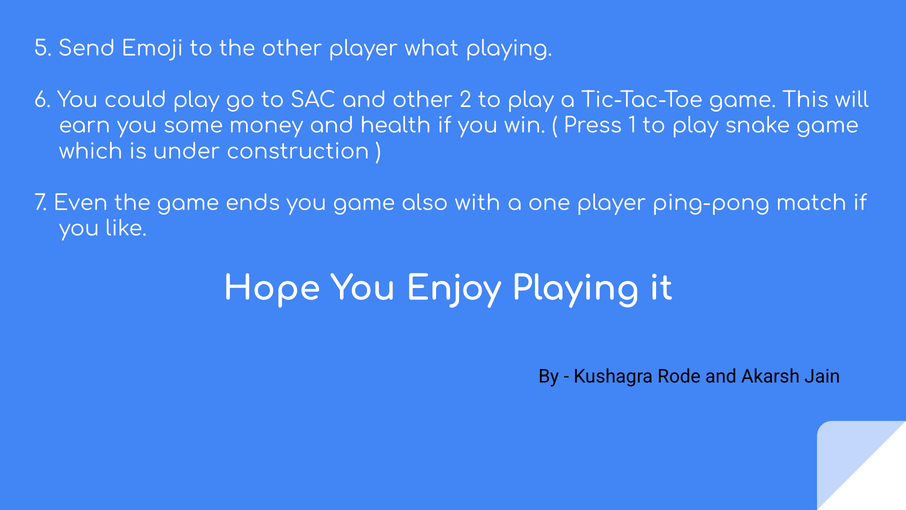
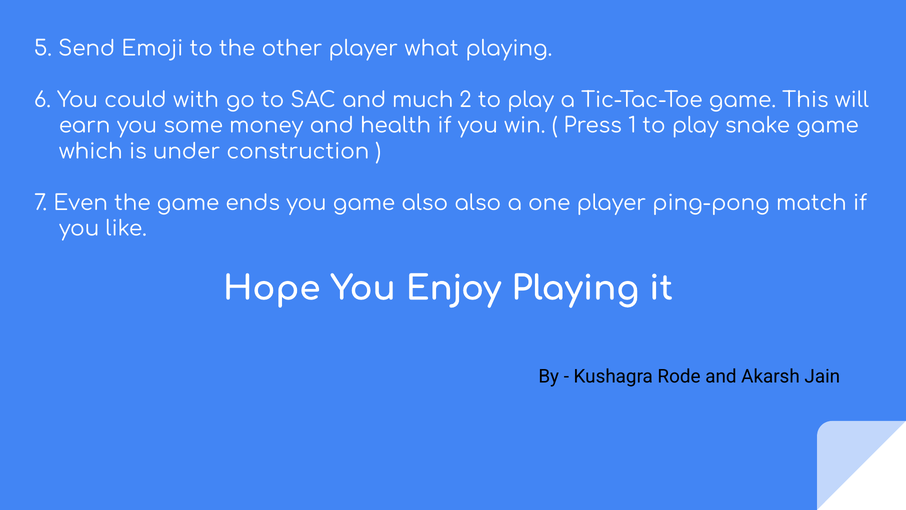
could play: play -> with (196, 100)
and other: other -> much (423, 100)
also with: with -> also (478, 203)
